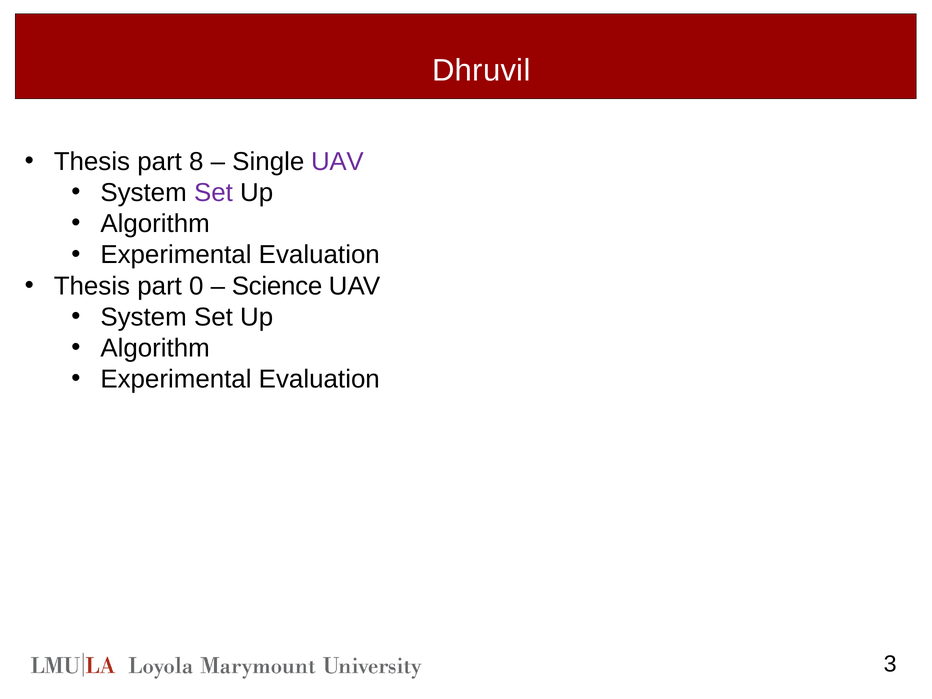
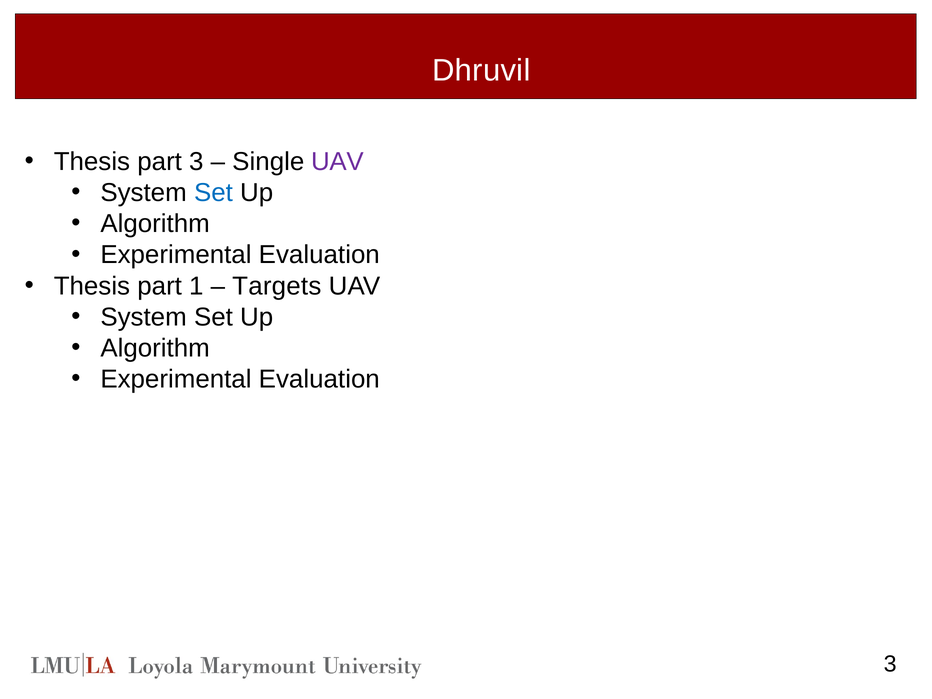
part 8: 8 -> 3 (196, 162)
Set colour: purple -> blue (213, 193)
0: 0 -> 1 (196, 286)
Science: Science -> Targets (277, 286)
